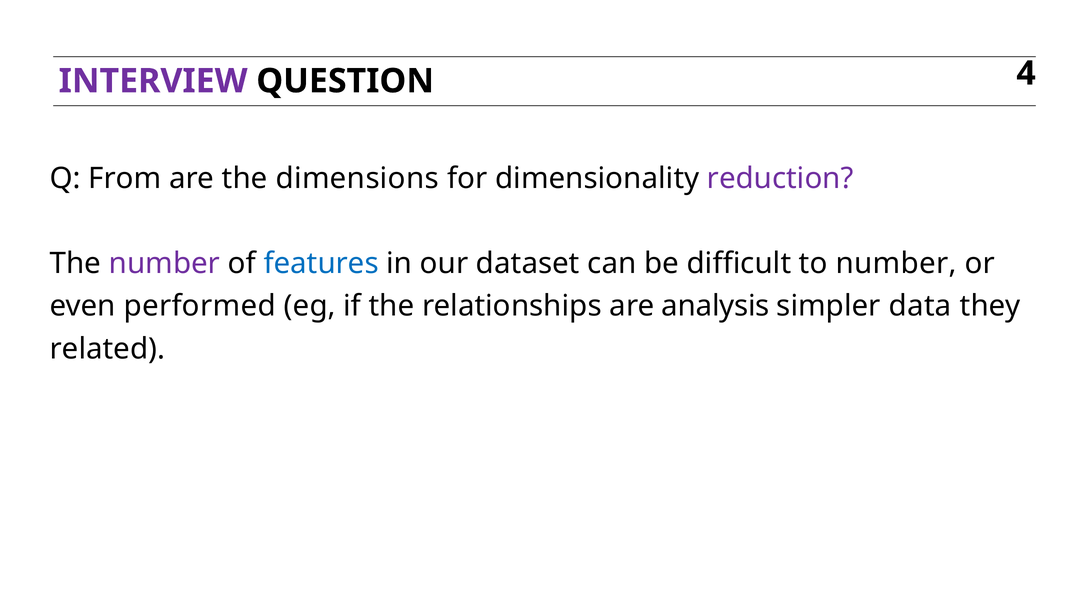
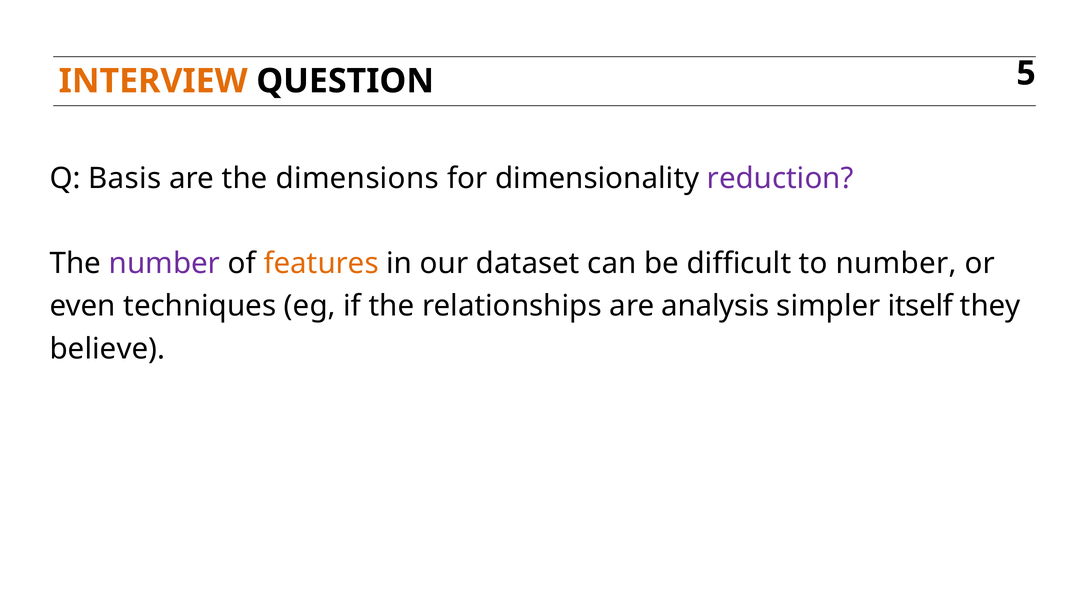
INTERVIEW colour: purple -> orange (153, 81)
4: 4 -> 5 (1026, 73)
From: From -> Basis (125, 178)
features colour: blue -> orange (321, 263)
performed: performed -> techniques (200, 306)
data: data -> itself (920, 306)
related: related -> believe (107, 348)
